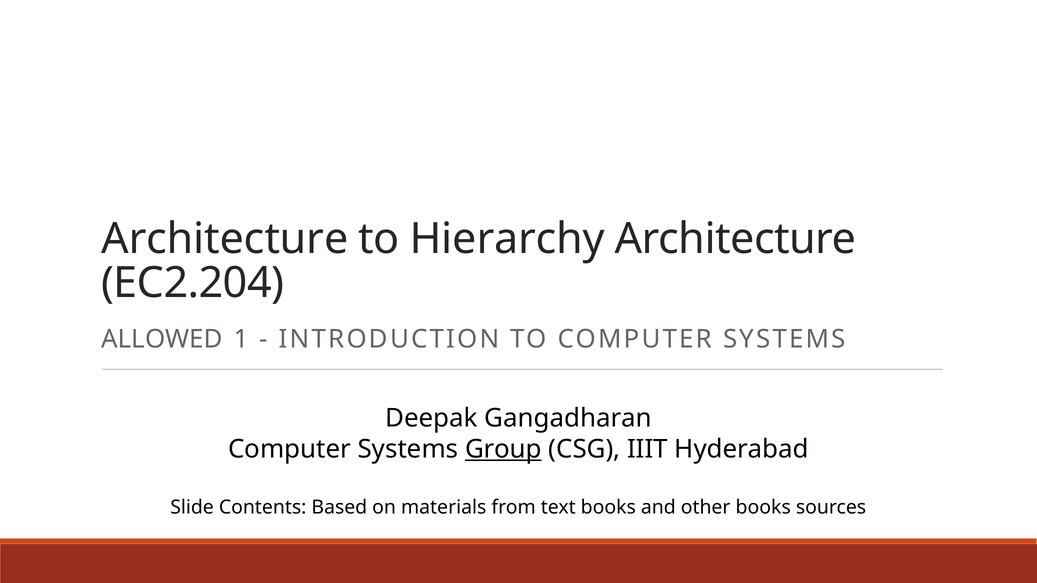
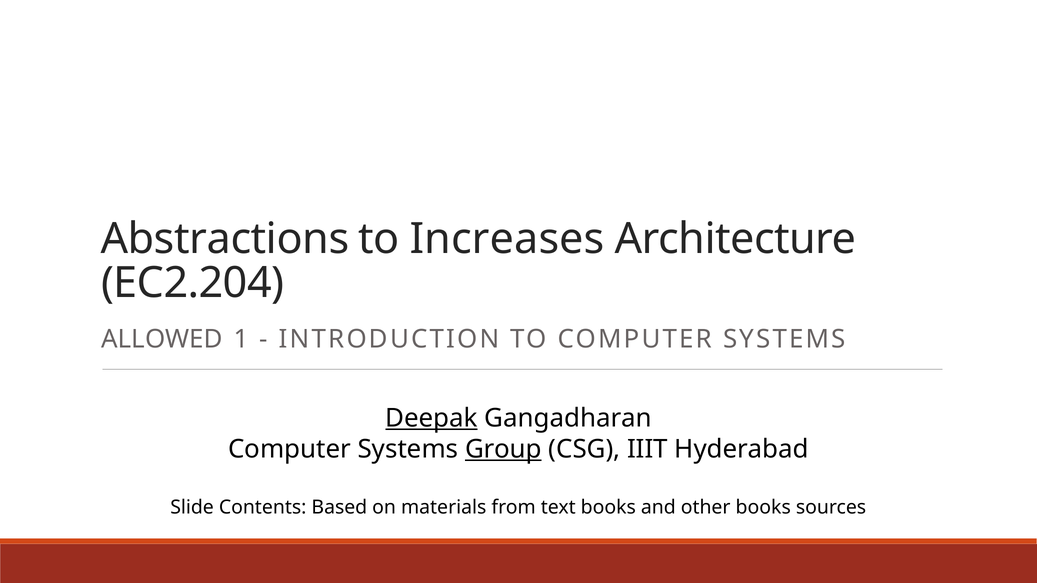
Architecture: Architecture -> Abstractions (225, 239)
Hierarchy: Hierarchy -> Increases (507, 239)
Deepak underline: none -> present (432, 418)
